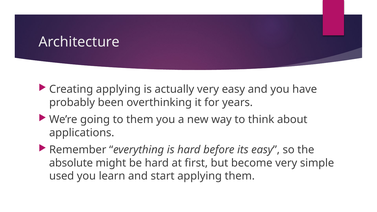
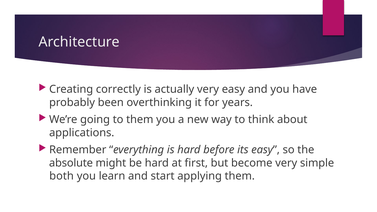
Creating applying: applying -> correctly (118, 89)
used: used -> both (62, 176)
